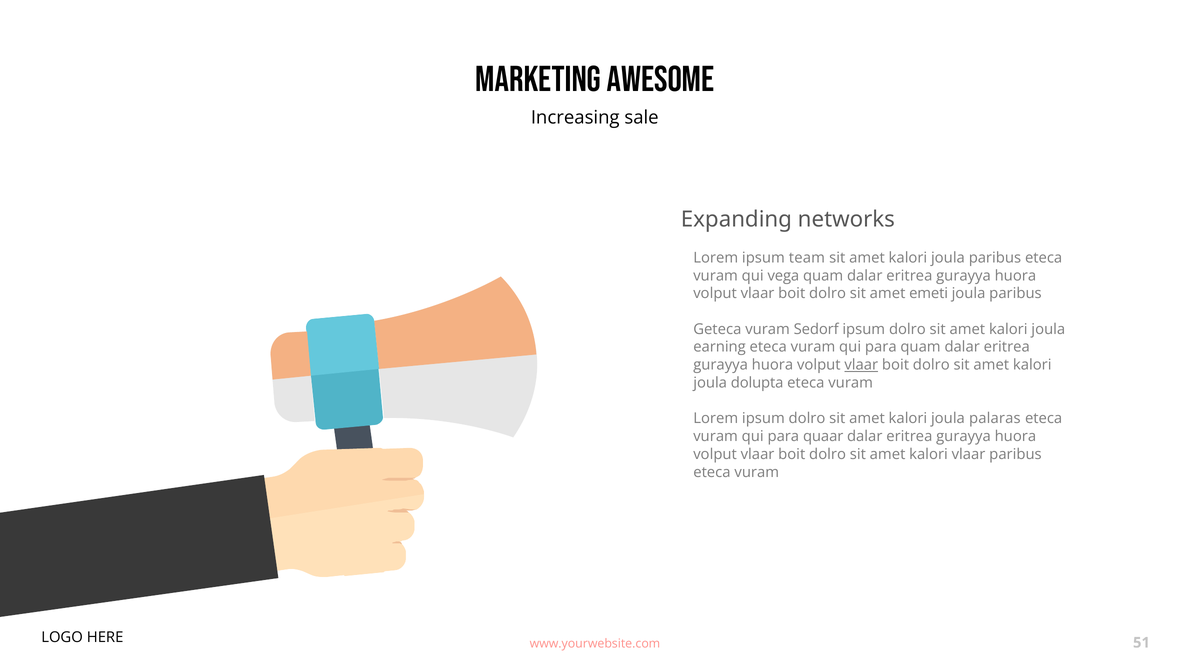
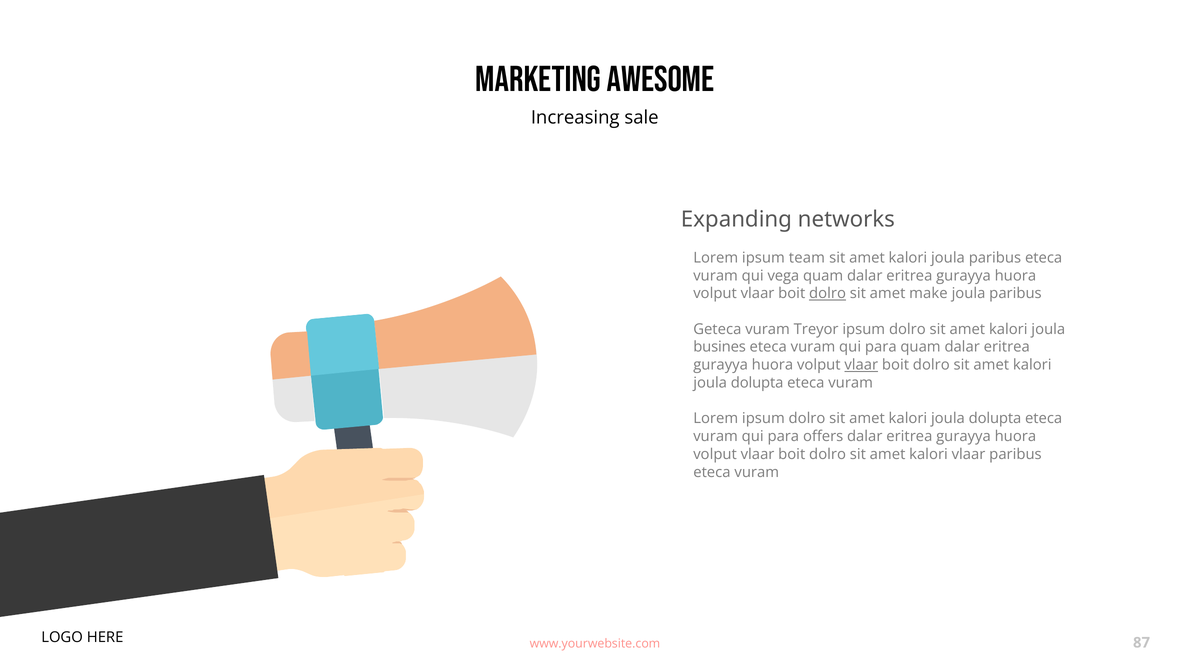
dolro underline: none -> present (828, 293)
emeti: emeti -> make (928, 293)
Sedorf: Sedorf -> Treyor (816, 329)
earning: earning -> busines (720, 347)
palaras: palaras -> dolupta (995, 418)
quaar: quaar -> offers (823, 436)
51: 51 -> 87 (1141, 642)
